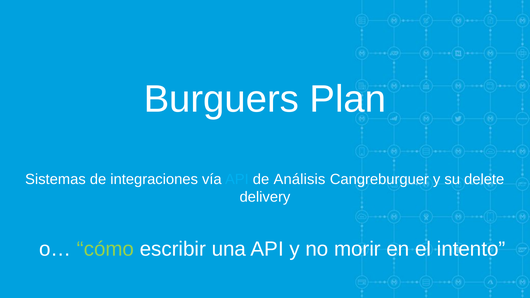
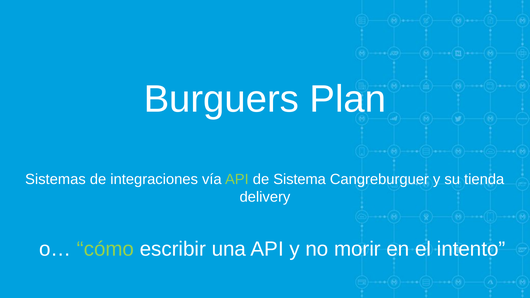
API colour: light blue -> light green (237, 179)
Análisis: Análisis -> Sistema (300, 179)
delete: delete -> tienda (484, 179)
